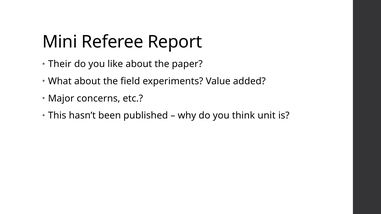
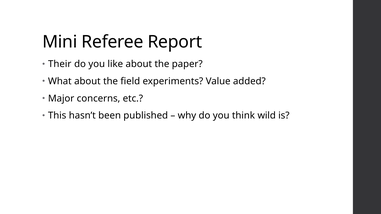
unit: unit -> wild (267, 116)
